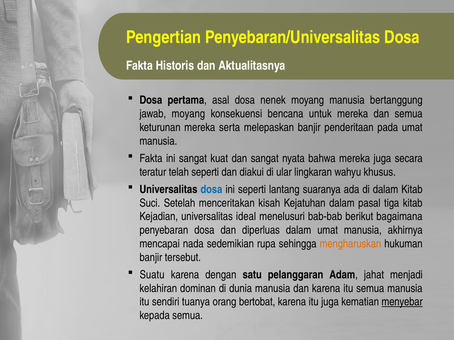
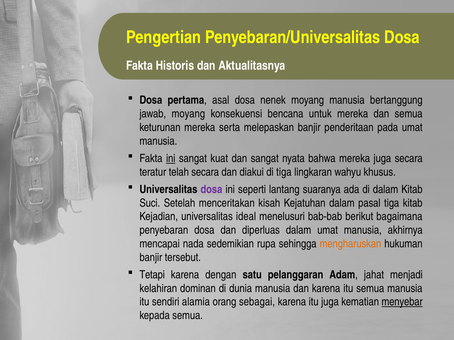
ini underline: none -> present (171, 159)
telah seperti: seperti -> secara (205, 172)
di ular: ular -> tiga (284, 172)
dosa colour: blue -> purple (211, 190)
Suatu: Suatu -> Tetapi (152, 275)
tuanya: tuanya -> alamia (196, 302)
bertobat: bertobat -> sebagai (257, 302)
